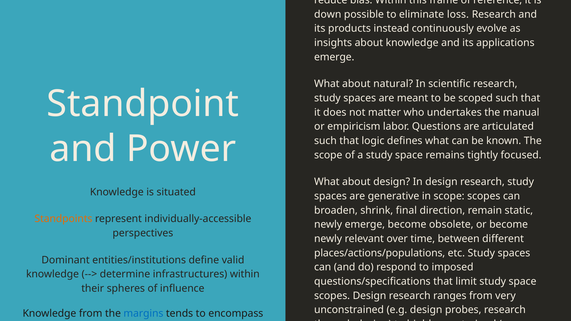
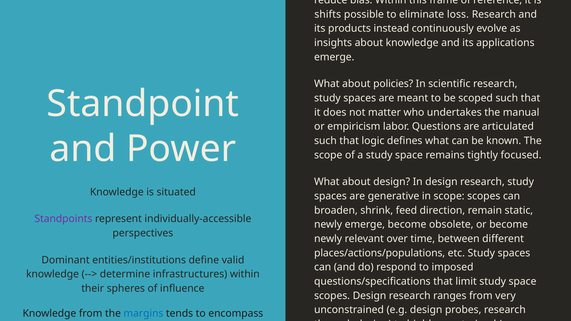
down: down -> shifts (328, 14)
natural: natural -> policies (393, 84)
final: final -> feed (406, 210)
Standpoints colour: orange -> purple (63, 219)
